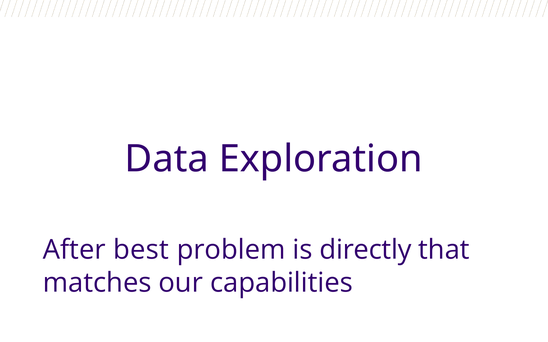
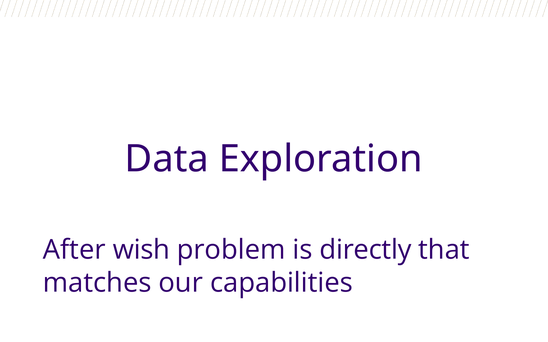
best: best -> wish (141, 250)
